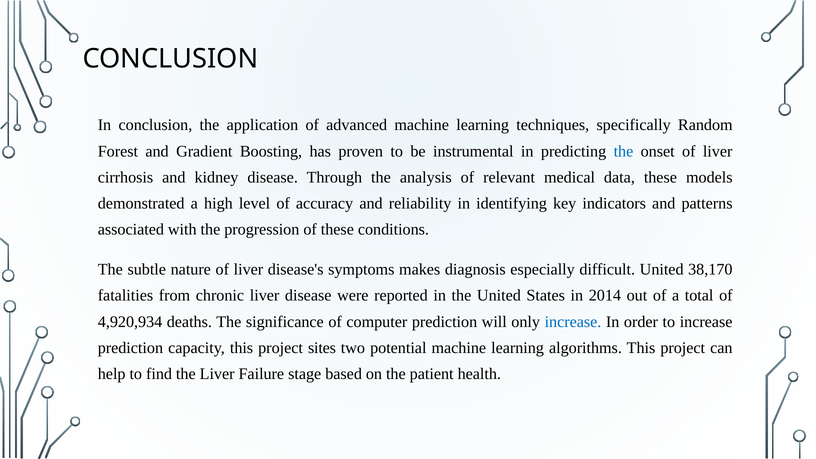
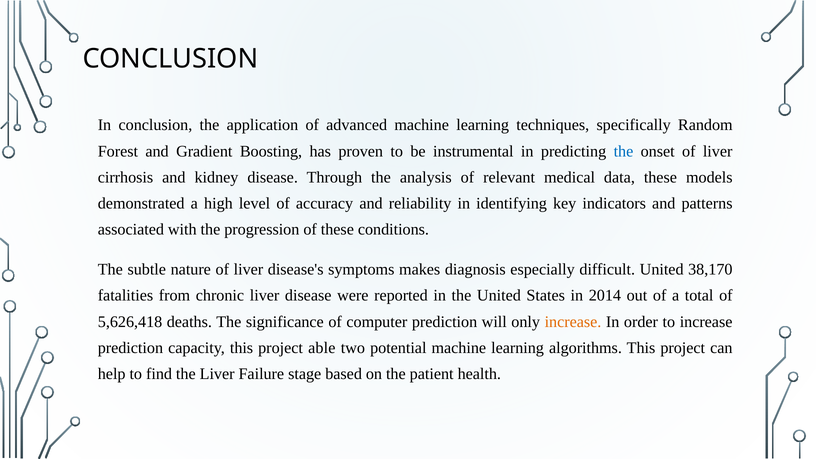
4,920,934: 4,920,934 -> 5,626,418 (130, 322)
increase colour: blue -> orange (573, 322)
sites: sites -> able (322, 348)
